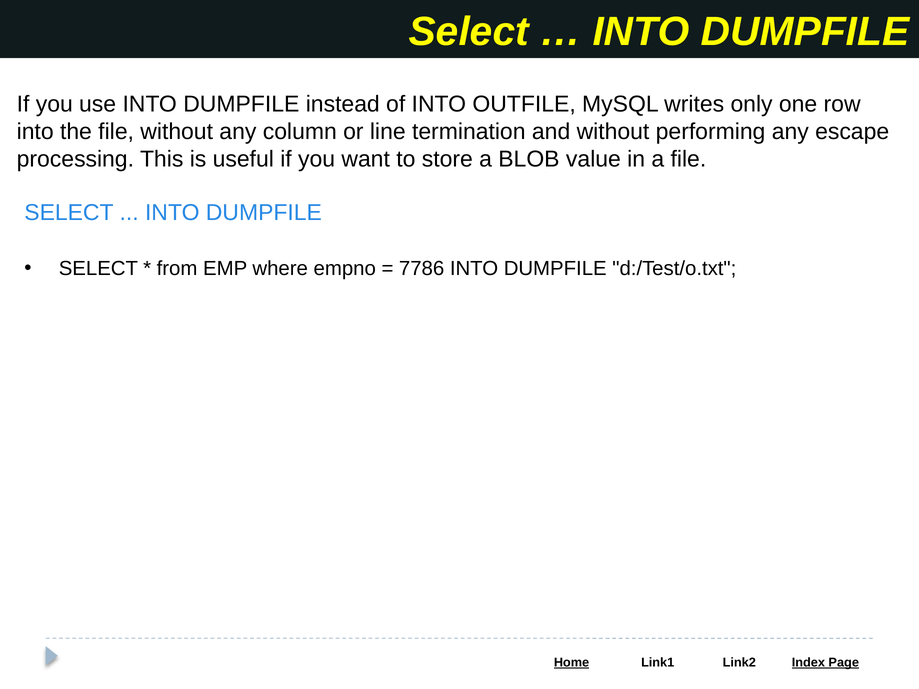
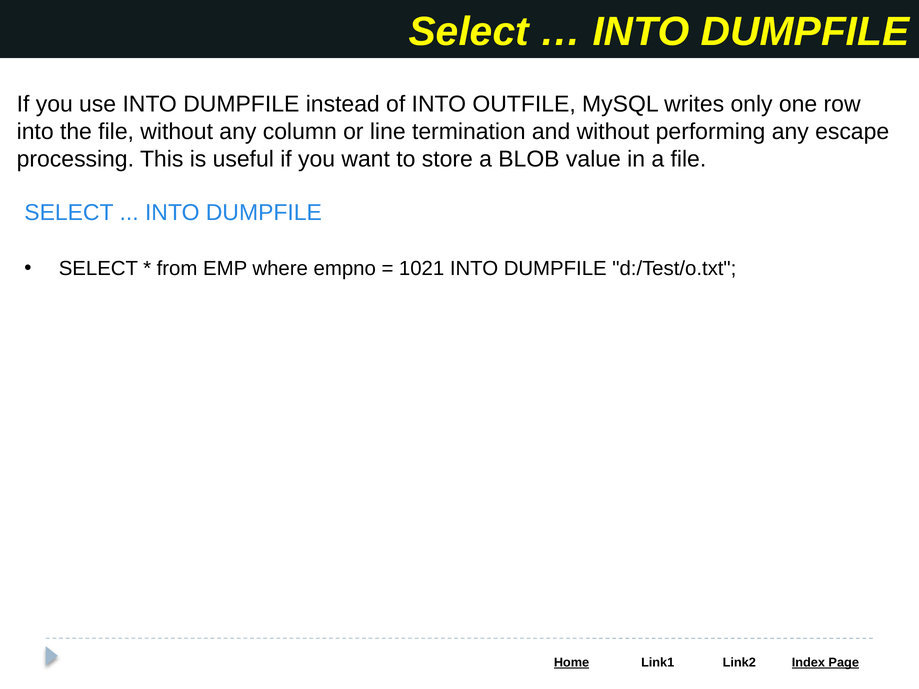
7786: 7786 -> 1021 (422, 269)
